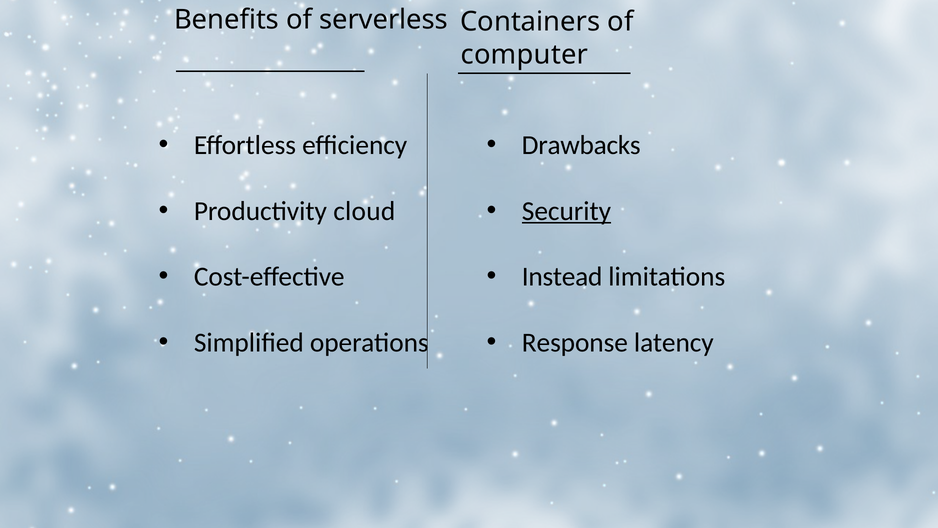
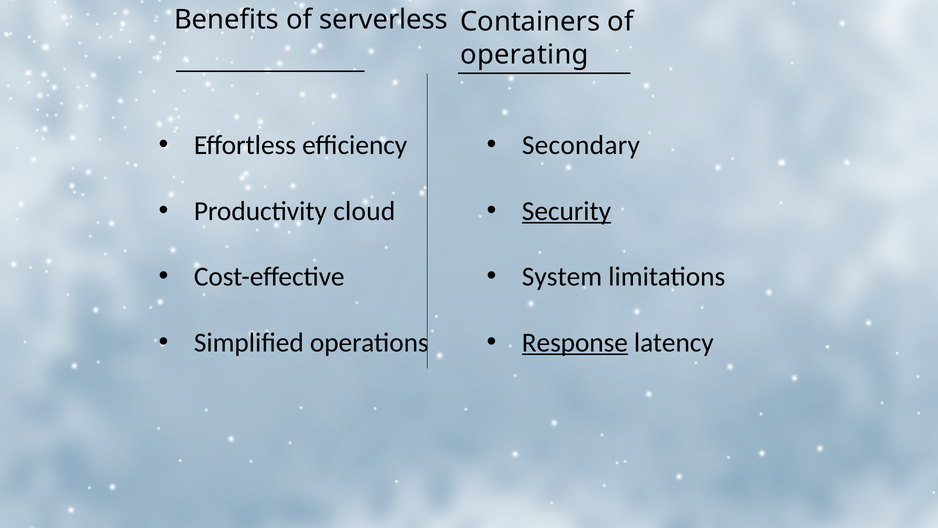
computer: computer -> operating (524, 55)
Drawbacks: Drawbacks -> Secondary (581, 145)
Instead: Instead -> System (562, 277)
Response underline: none -> present (575, 342)
